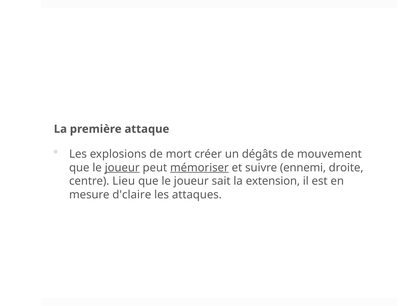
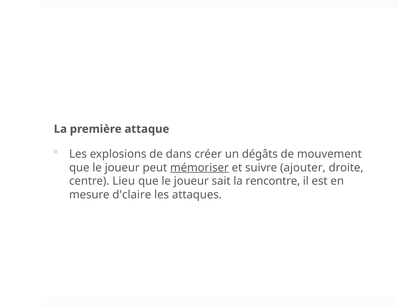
mort: mort -> dans (179, 154)
joueur underline: present -> none (122, 168)
ennemi: ennemi -> ajouter (303, 168)
extension: extension -> rencontre (273, 181)
